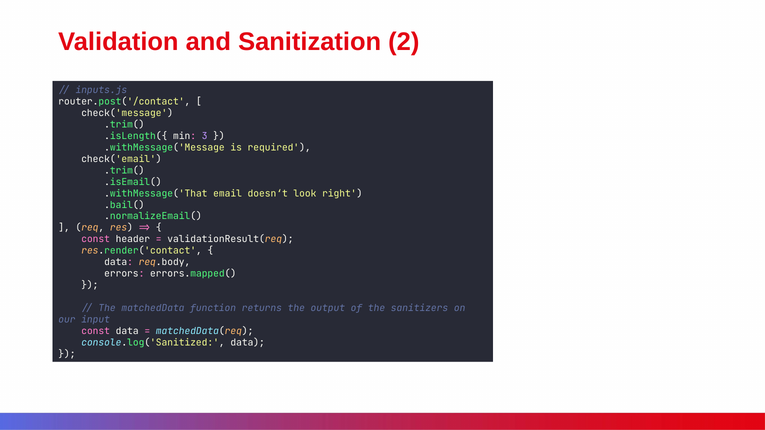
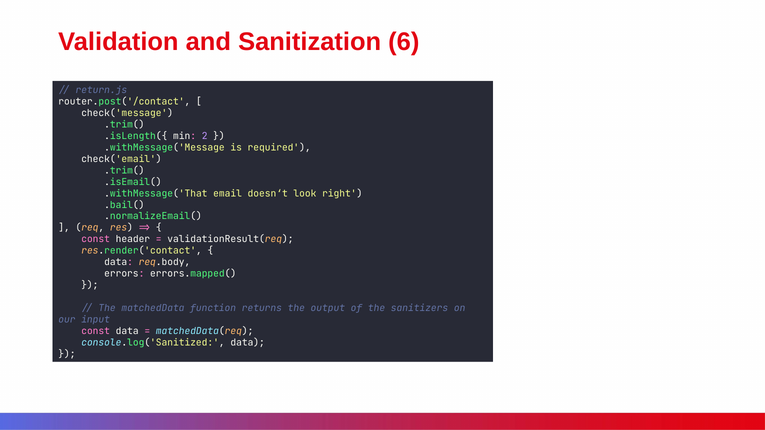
2: 2 -> 6 (404, 42)
inputs.js: inputs.js -> return.js (101, 90)
3: 3 -> 2 (205, 136)
